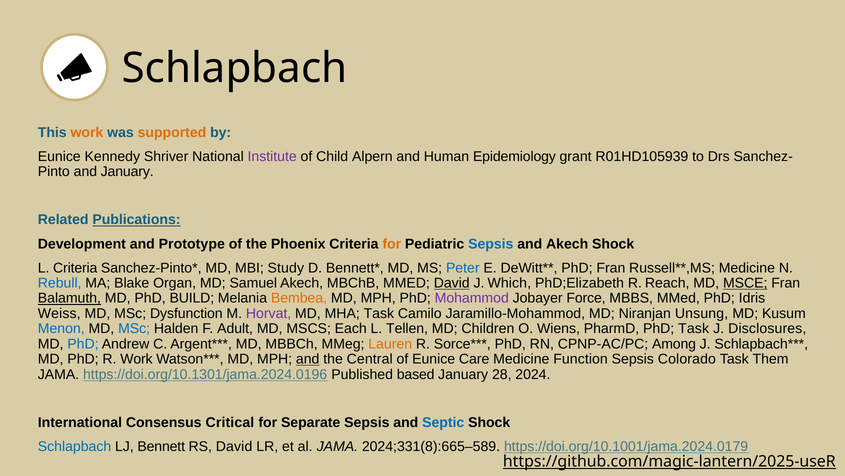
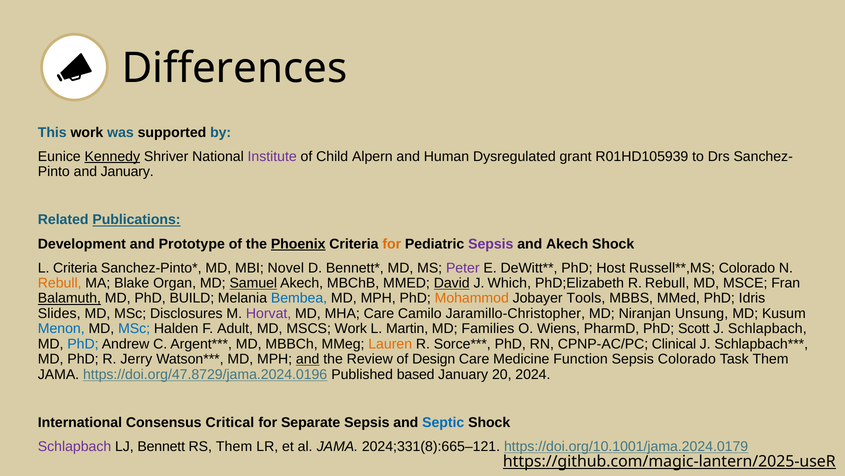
Schlapbach: Schlapbach -> Differences (234, 68)
work colour: orange -> black (87, 132)
supported colour: orange -> black (172, 132)
Kennedy underline: none -> present (112, 156)
Epidemiology: Epidemiology -> Dysregulated (514, 156)
Phoenix underline: none -> present (298, 244)
Sepsis colour: blue -> purple (491, 244)
Study: Study -> Novel (286, 268)
Peter colour: blue -> purple (463, 268)
PhD Fran: Fran -> Host (611, 268)
Medicine: Medicine -> Colorado (747, 268)
Rebull colour: blue -> orange (60, 283)
Samuel underline: none -> present (253, 283)
R Reach: Reach -> Rebull (667, 283)
MSCE underline: present -> none (745, 283)
Bembea colour: orange -> blue (299, 298)
Mohammod colour: purple -> orange (472, 298)
Force: Force -> Tools (586, 298)
Weiss: Weiss -> Slides (59, 313)
Dysfunction: Dysfunction -> Disclosures (186, 313)
MHA Task: Task -> Care (379, 313)
Jaramillo-Mohammod: Jaramillo-Mohammod -> Jaramillo-Christopher (515, 313)
MSCS Each: Each -> Work (351, 328)
Tellen: Tellen -> Martin (407, 328)
Children: Children -> Families (488, 328)
PhD Task: Task -> Scott (694, 328)
J Disclosures: Disclosures -> Schlapbach (767, 328)
Among: Among -> Clinical (674, 343)
R Work: Work -> Jerry (136, 359)
Central: Central -> Review (370, 359)
of Eunice: Eunice -> Design (434, 359)
https://doi.org/10.1301/jama.2024.0196: https://doi.org/10.1301/jama.2024.0196 -> https://doi.org/47.8729/jama.2024.0196 (205, 374)
28: 28 -> 20 (502, 374)
Schlapbach colour: blue -> purple (75, 446)
RS David: David -> Them (234, 446)
2024;331(8):665–589: 2024;331(8):665–589 -> 2024;331(8):665–121 (431, 446)
